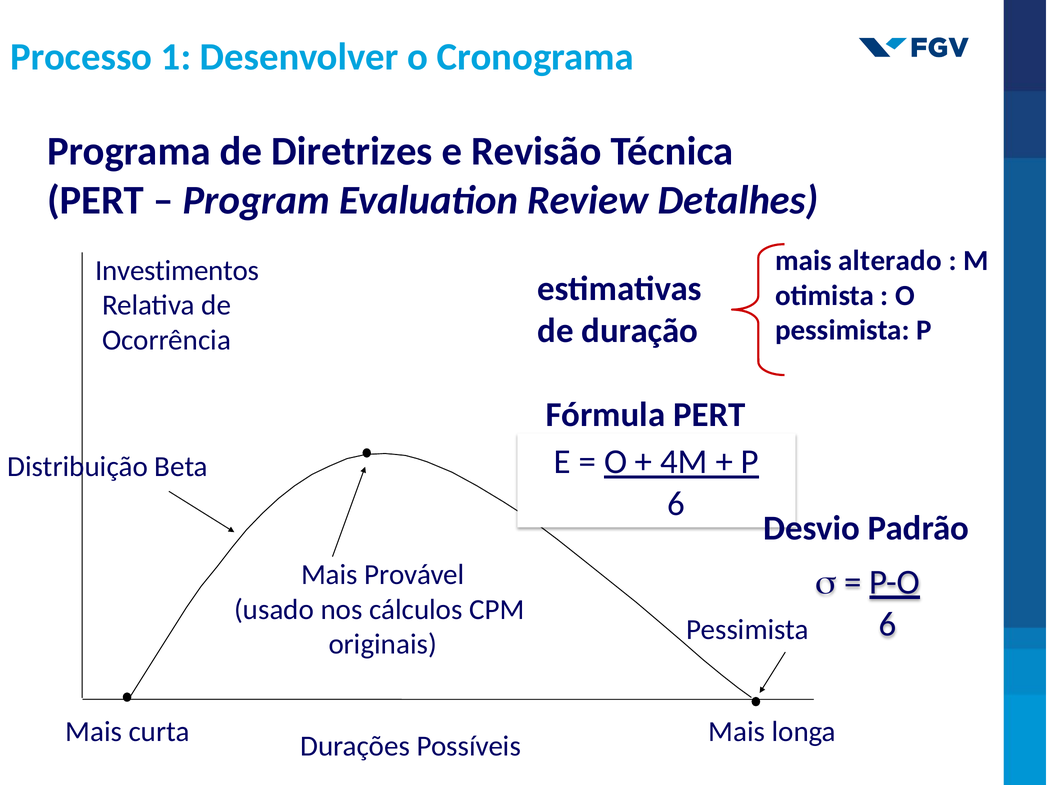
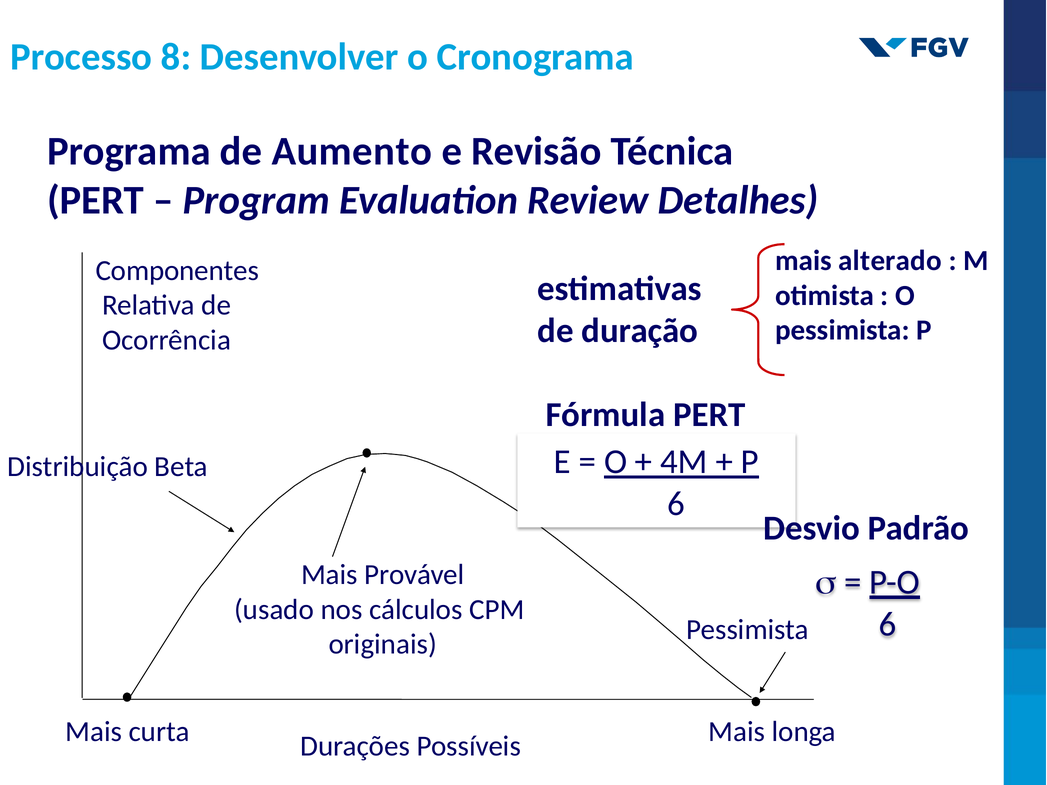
1: 1 -> 8 (176, 57)
Diretrizes: Diretrizes -> Aumento (352, 152)
Investimentos: Investimentos -> Componentes (177, 271)
